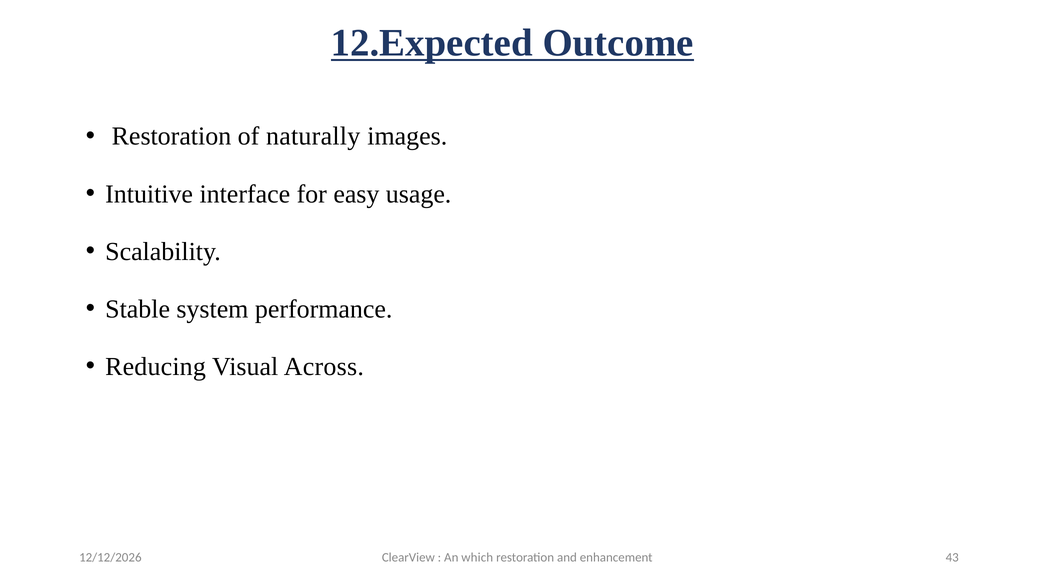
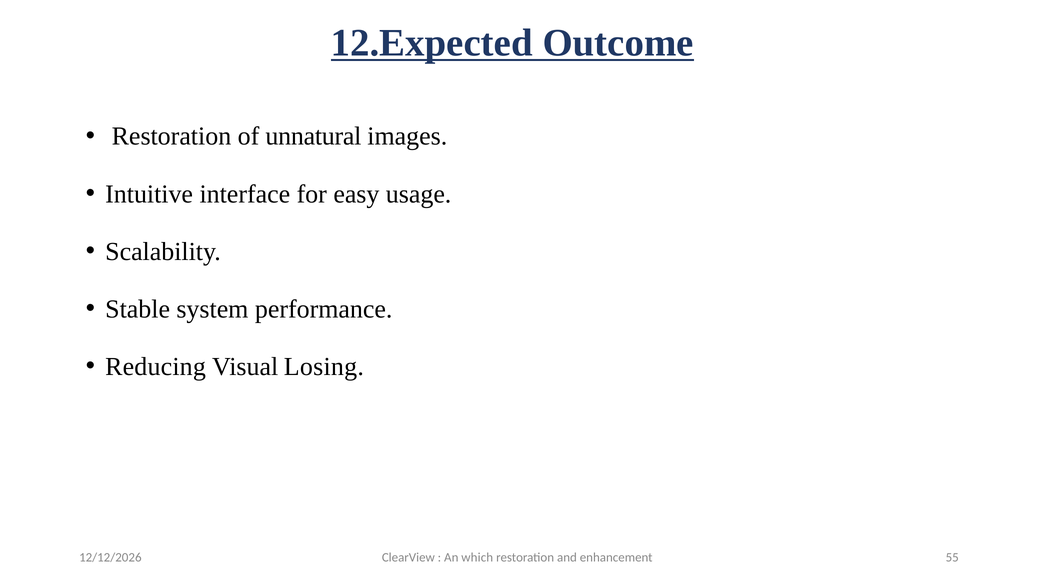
naturally: naturally -> unnatural (313, 136)
Across: Across -> Losing (324, 366)
43: 43 -> 55 (952, 557)
